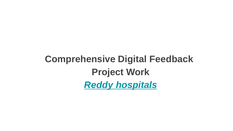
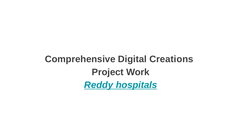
Feedback: Feedback -> Creations (171, 59)
